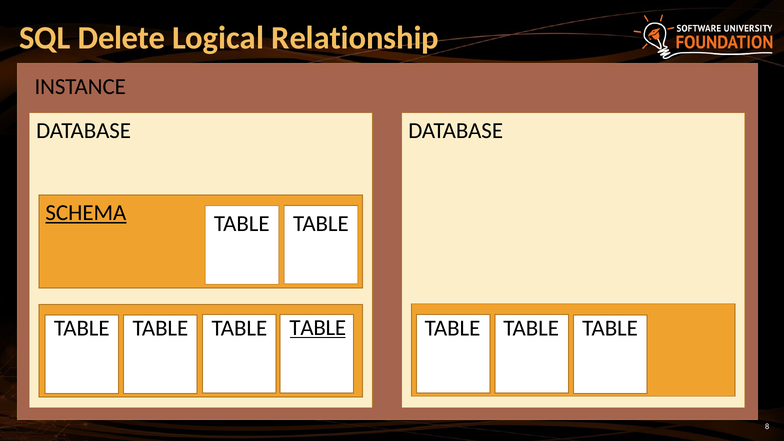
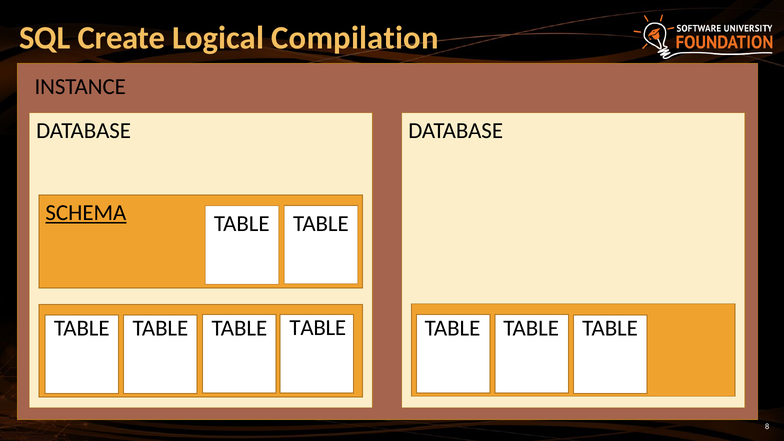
Delete: Delete -> Create (122, 38)
Relationship: Relationship -> Compilation (355, 38)
TABLE underline: present -> none (318, 328)
